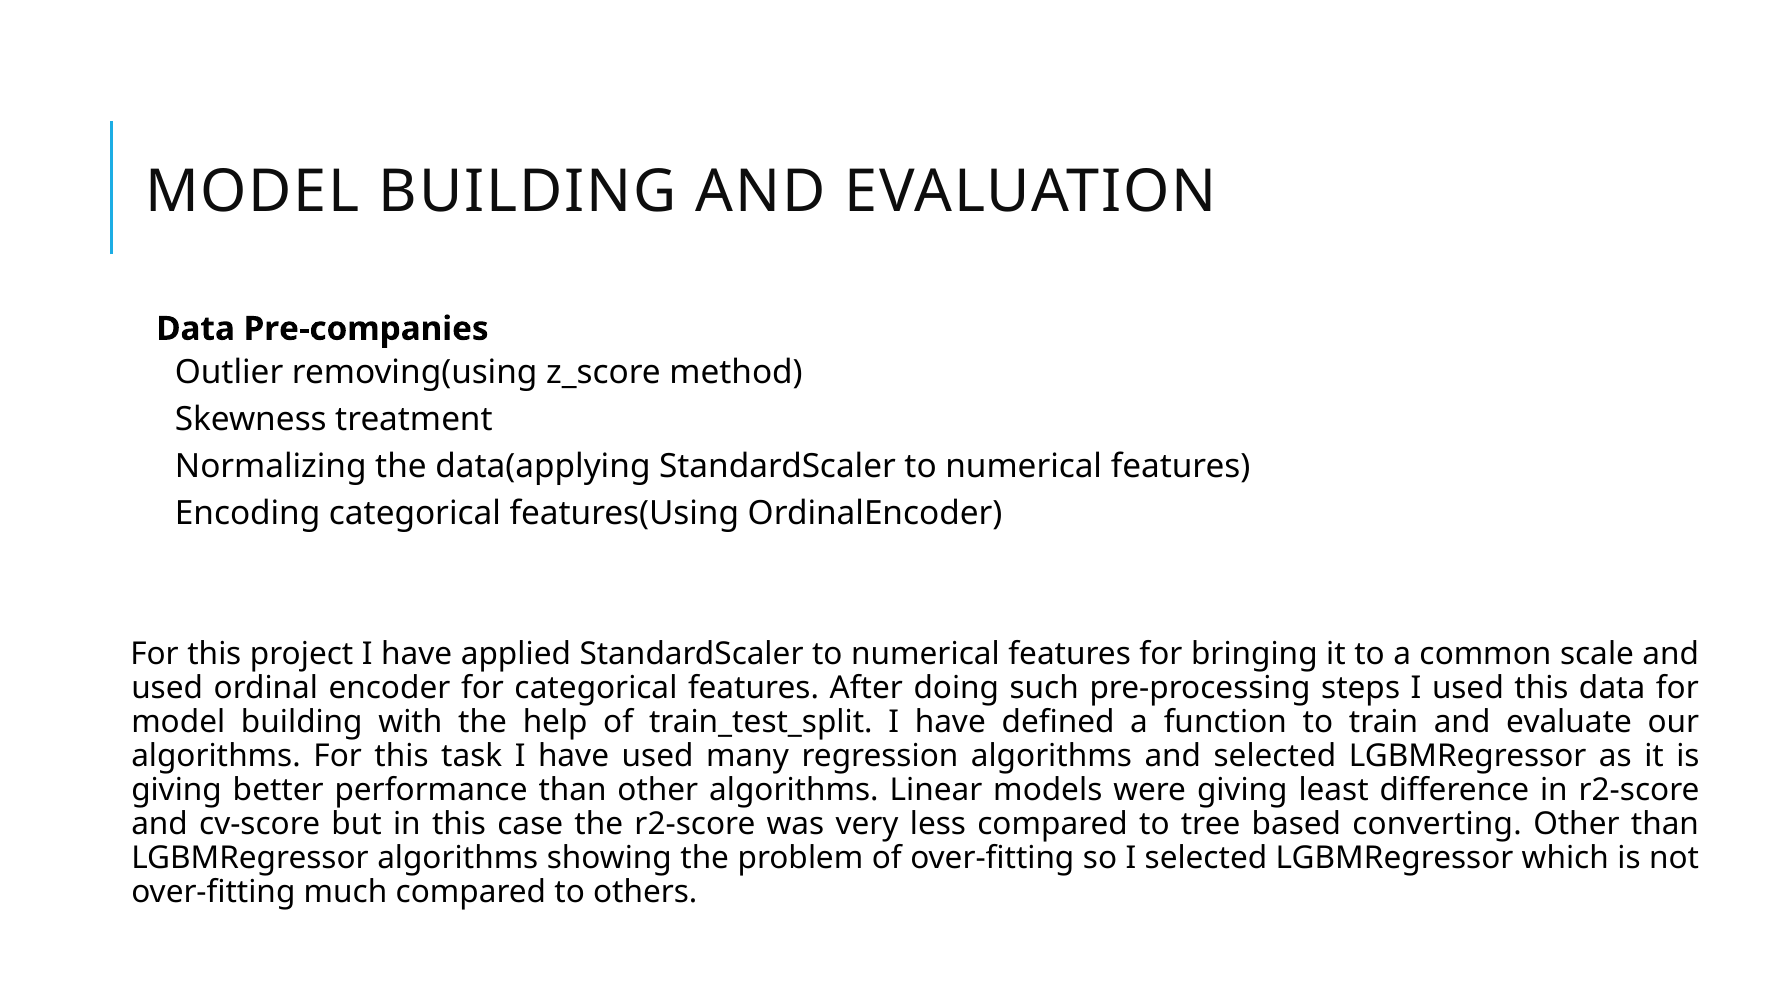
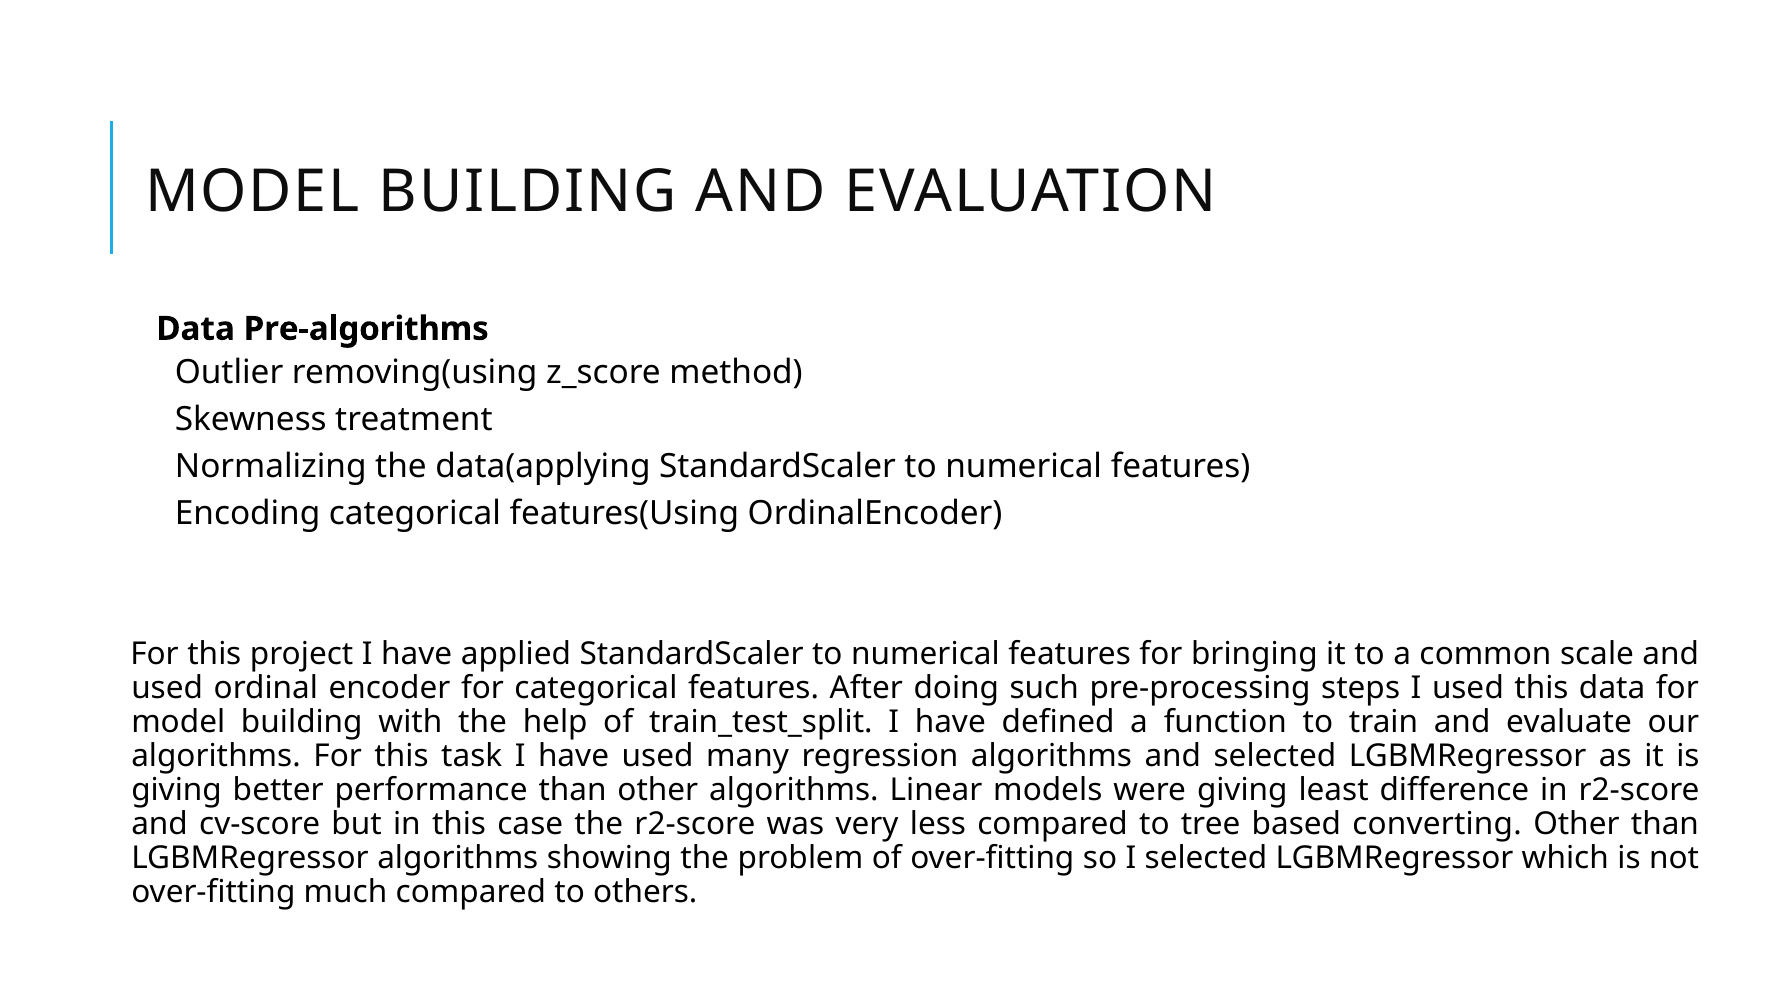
Pre-companies: Pre-companies -> Pre-algorithms (366, 329)
